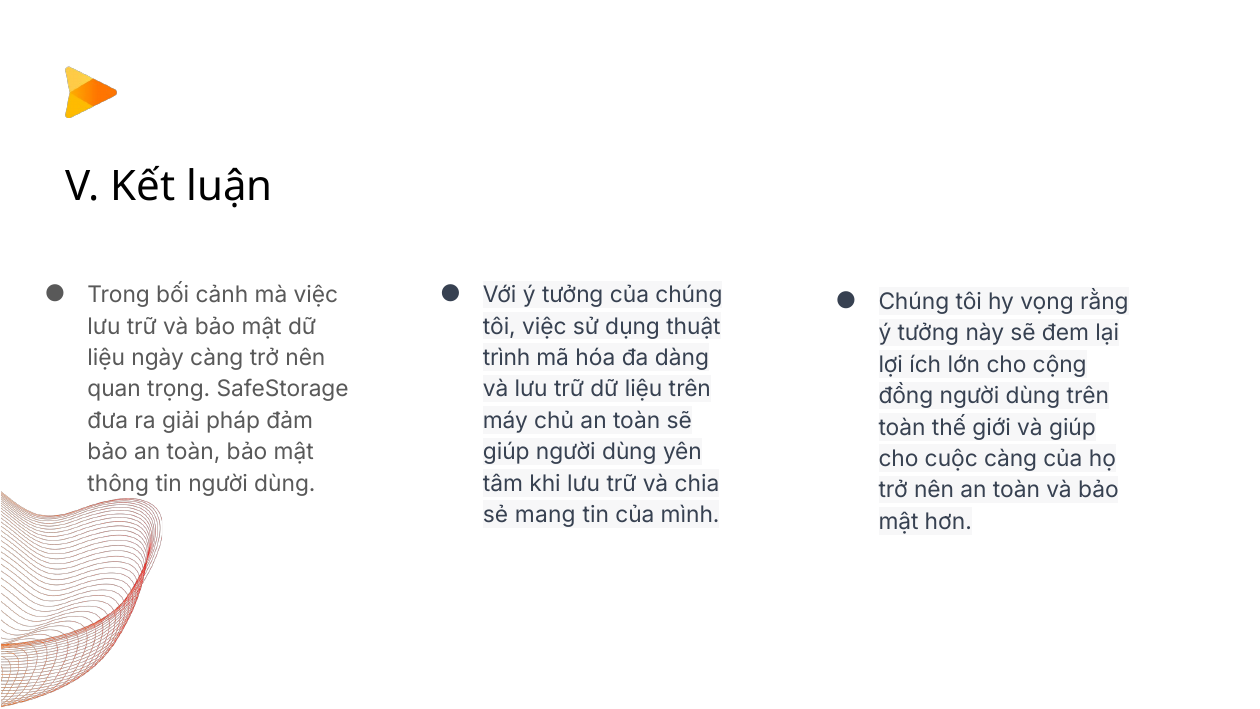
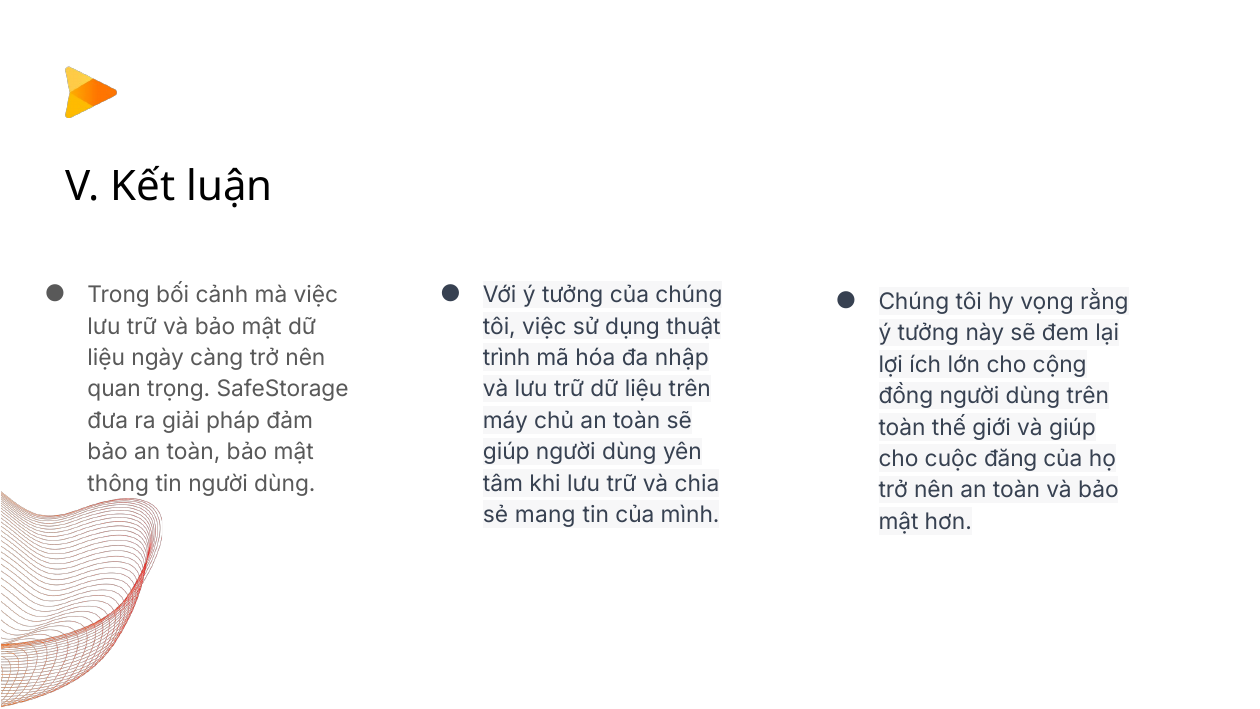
dàng: dàng -> nhập (682, 358)
cuộc càng: càng -> đăng (1011, 459)
